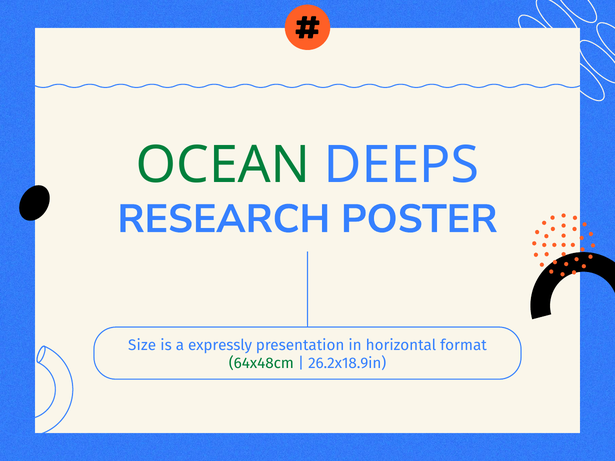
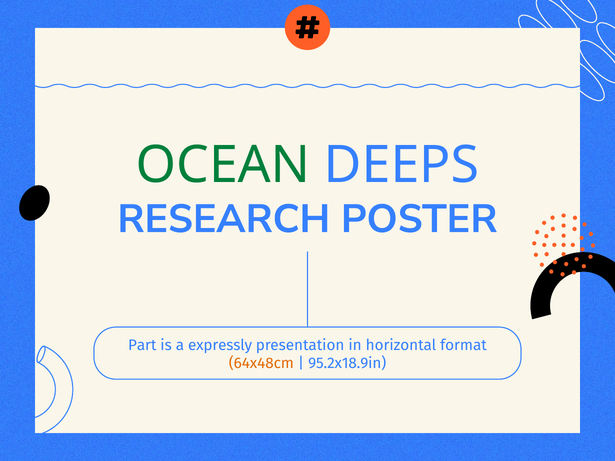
Size: Size -> Part (142, 345)
64x48cm colour: green -> orange (261, 364)
26.2x18.9in: 26.2x18.9in -> 95.2x18.9in (347, 364)
